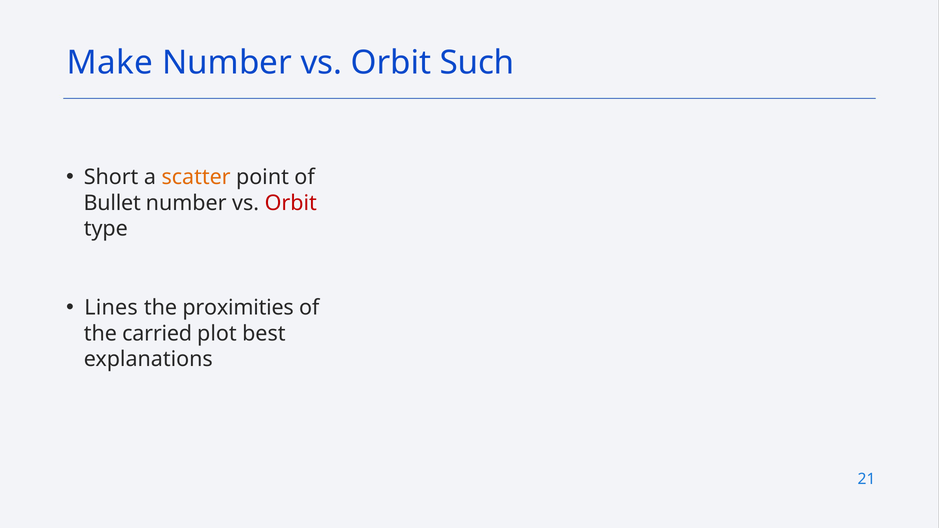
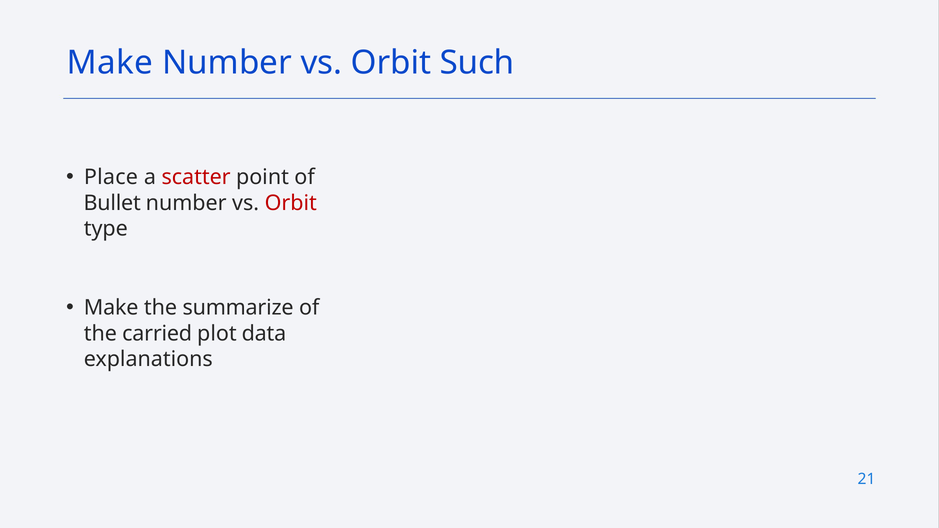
Short: Short -> Place (111, 177)
scatter colour: orange -> red (196, 177)
Lines: Lines -> Make (111, 308)
proximities: proximities -> summarize (238, 308)
best: best -> data (264, 334)
